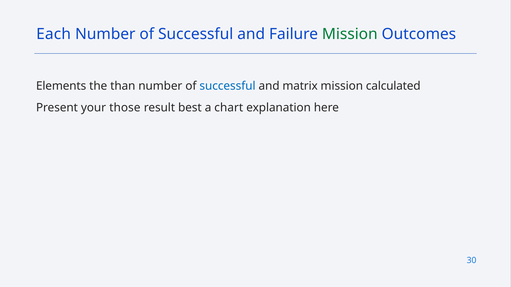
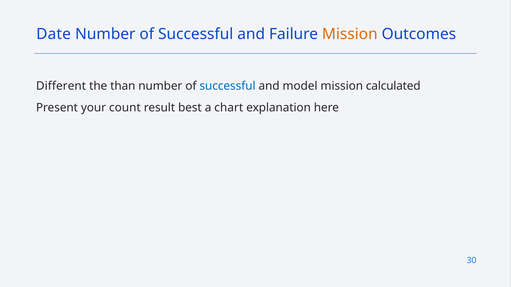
Each: Each -> Date (54, 34)
Mission colour: green -> orange (350, 34)
Elements: Elements -> Different (61, 86)
matrix: matrix -> model (300, 86)
those: those -> count (125, 108)
